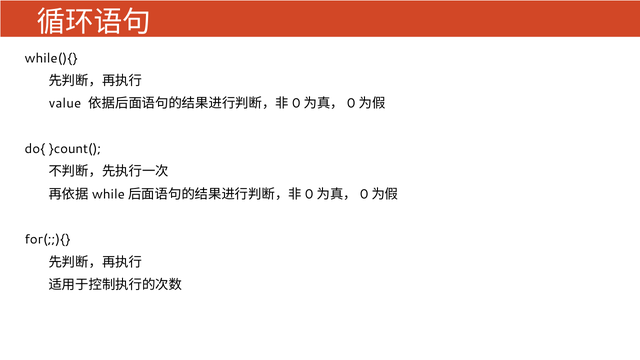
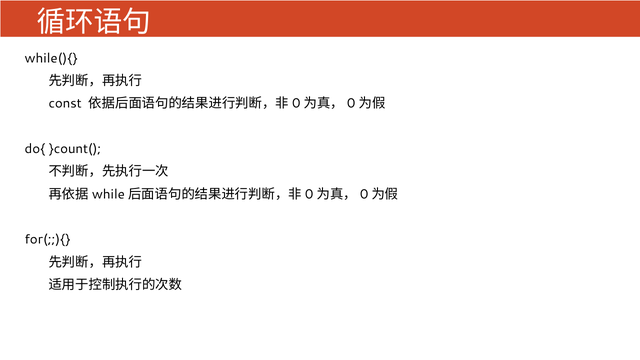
value: value -> const (65, 104)
